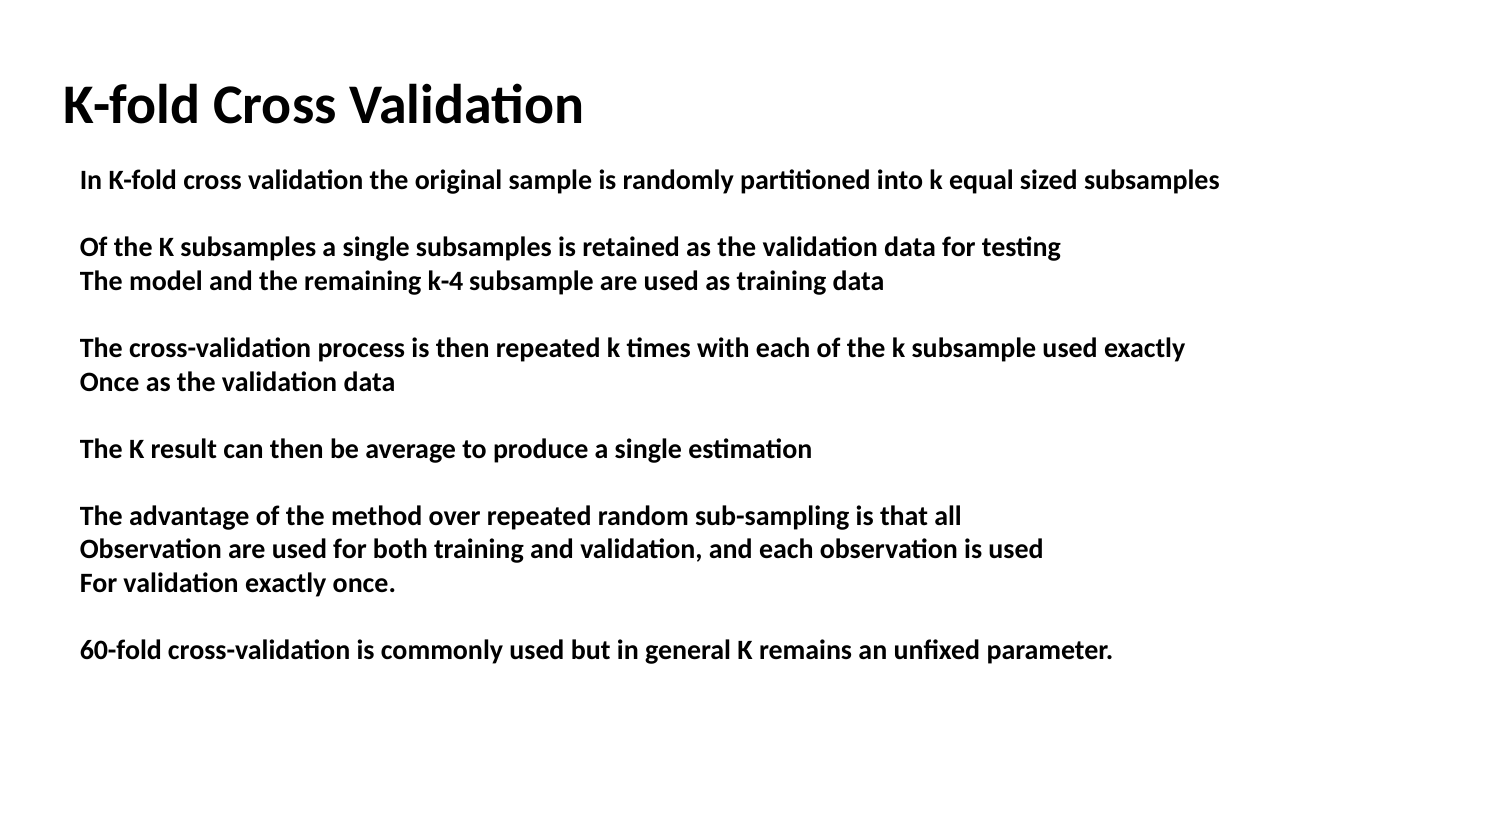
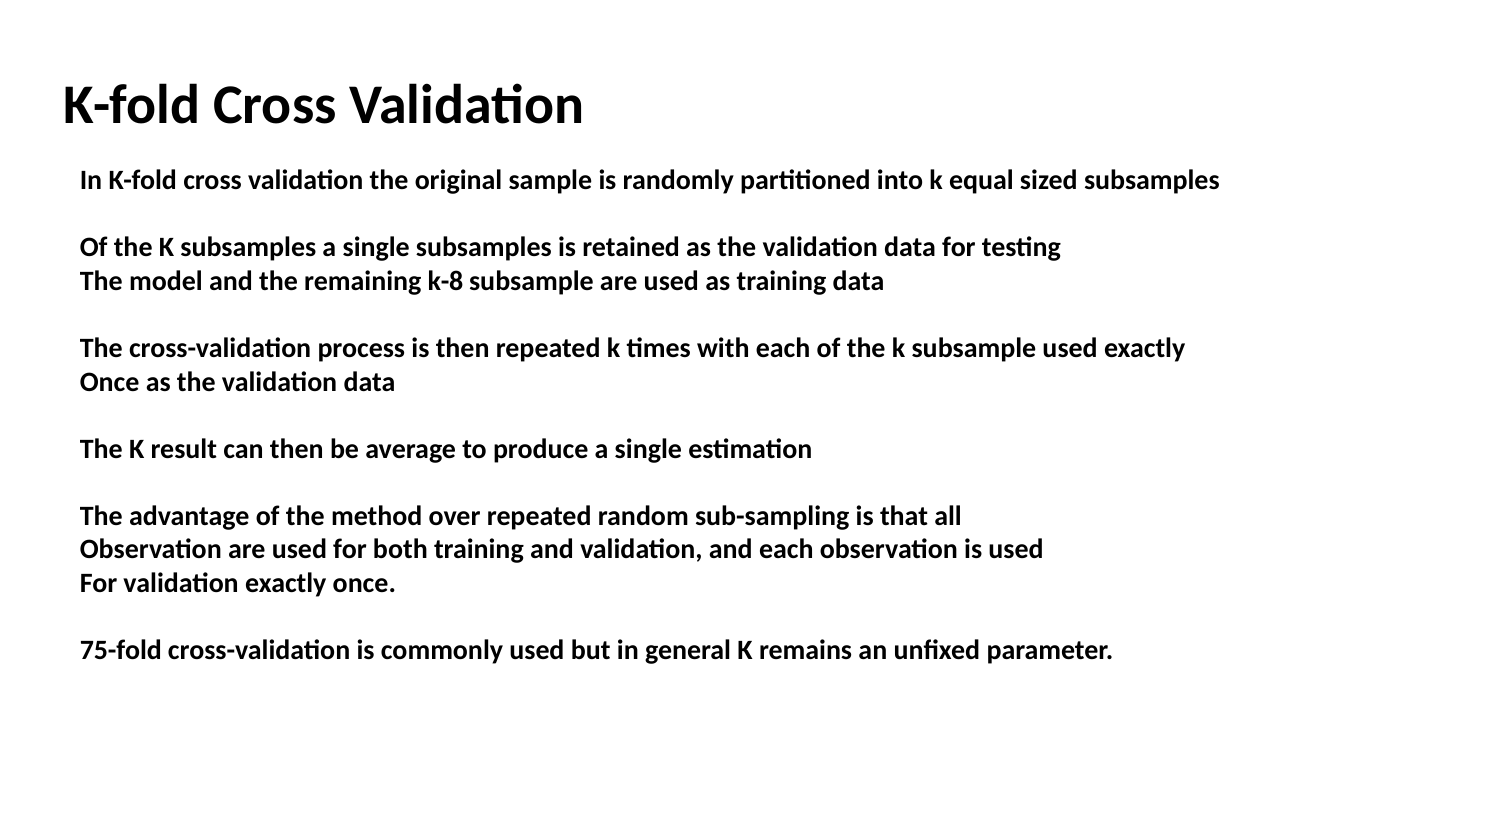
k-4: k-4 -> k-8 (445, 281)
60-fold: 60-fold -> 75-fold (121, 651)
